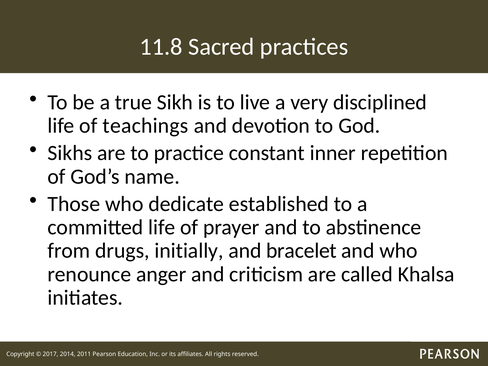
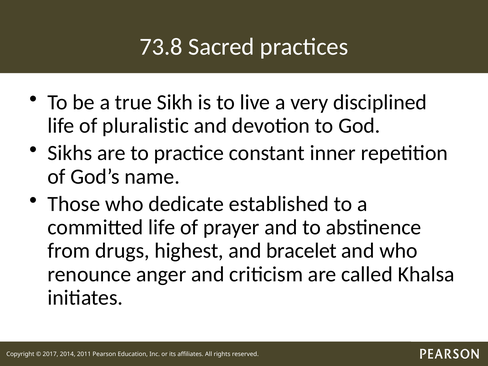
11.8: 11.8 -> 73.8 (161, 47)
teachings: teachings -> pluralistic (146, 126)
initially: initially -> highest (189, 251)
